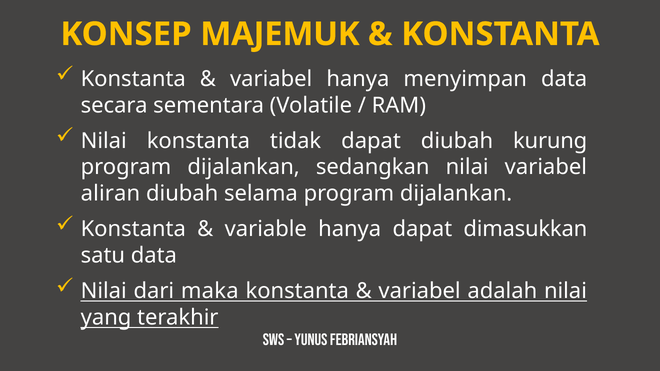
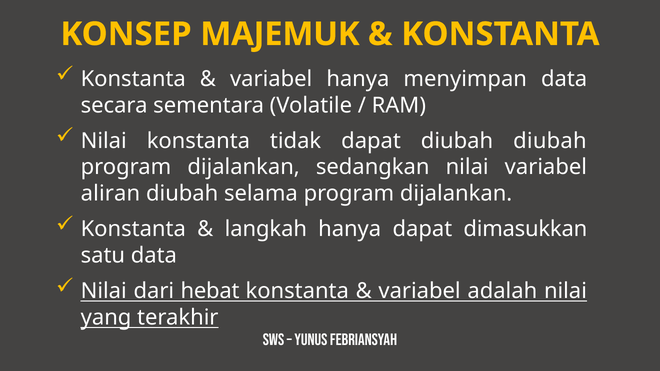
diubah kurung: kurung -> diubah (550, 141)
variable: variable -> langkah (266, 229)
maka: maka -> hebat (210, 291)
